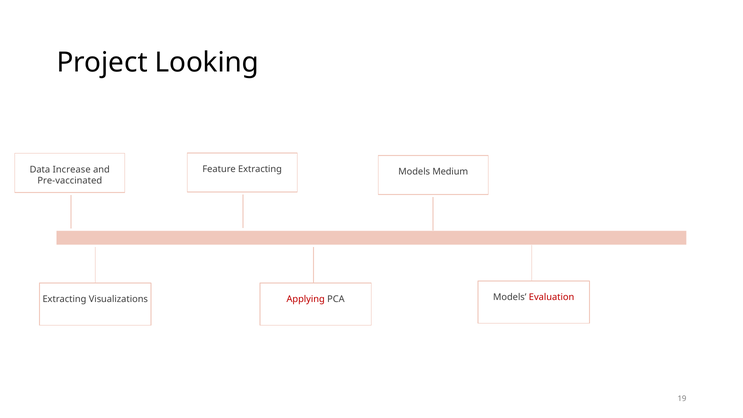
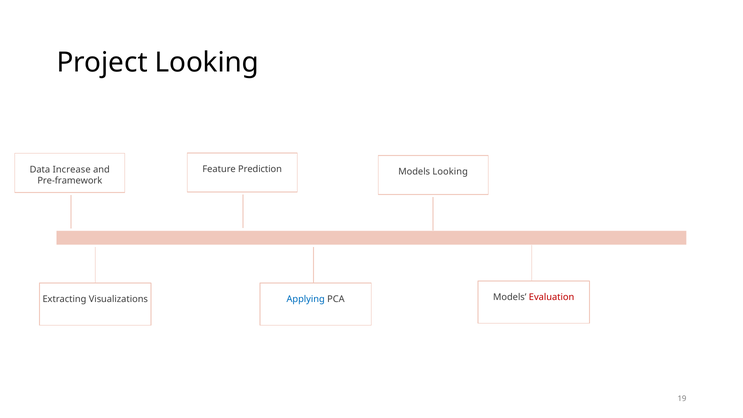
Feature Extracting: Extracting -> Prediction (260, 169)
Models Medium: Medium -> Looking (450, 172)
Pre-vaccinated: Pre-vaccinated -> Pre-framework (70, 181)
Applying colour: red -> blue (306, 299)
